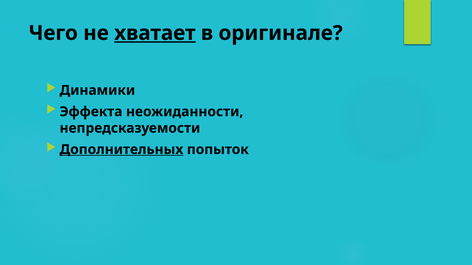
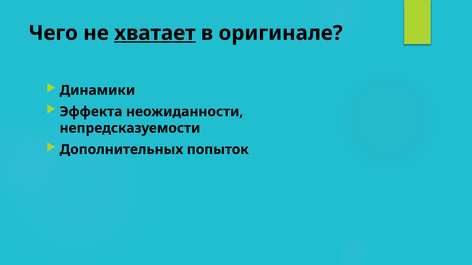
Дополнительных underline: present -> none (121, 150)
